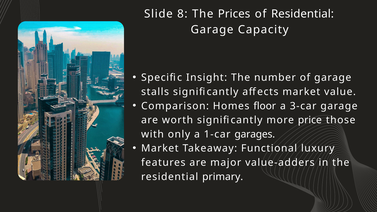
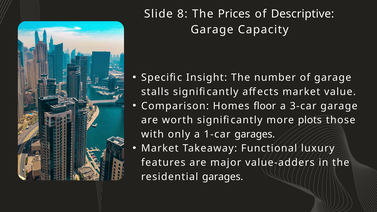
of Residential: Residential -> Descriptive (303, 14)
price: price -> plots (310, 120)
residential primary: primary -> garages (223, 177)
